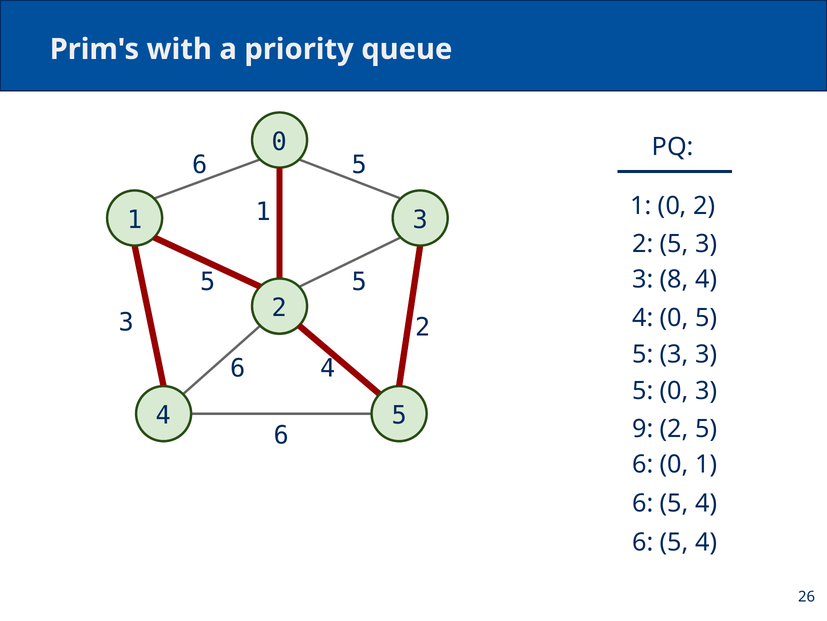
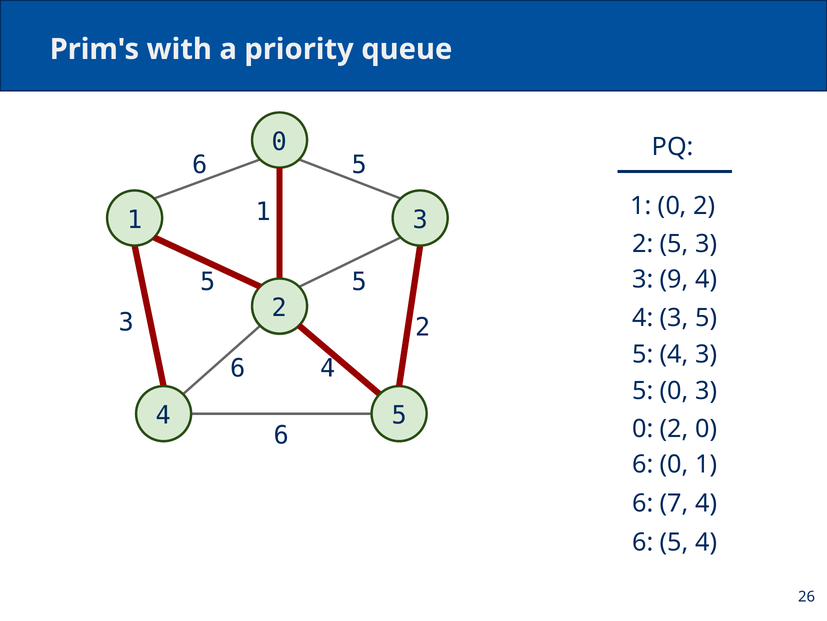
8: 8 -> 9 (674, 279)
0: 0 -> 3 (674, 318)
3: 3 -> 4 (674, 354)
9: 9 -> 0 (643, 429)
5: 5 -> 0 (706, 429)
5: 5 -> 7 (674, 503)
